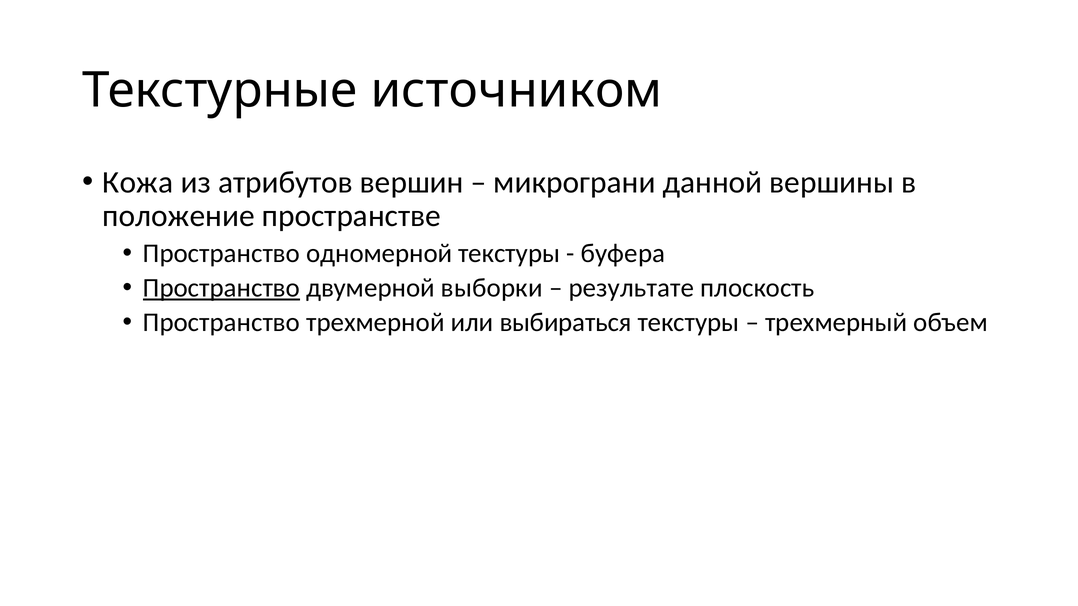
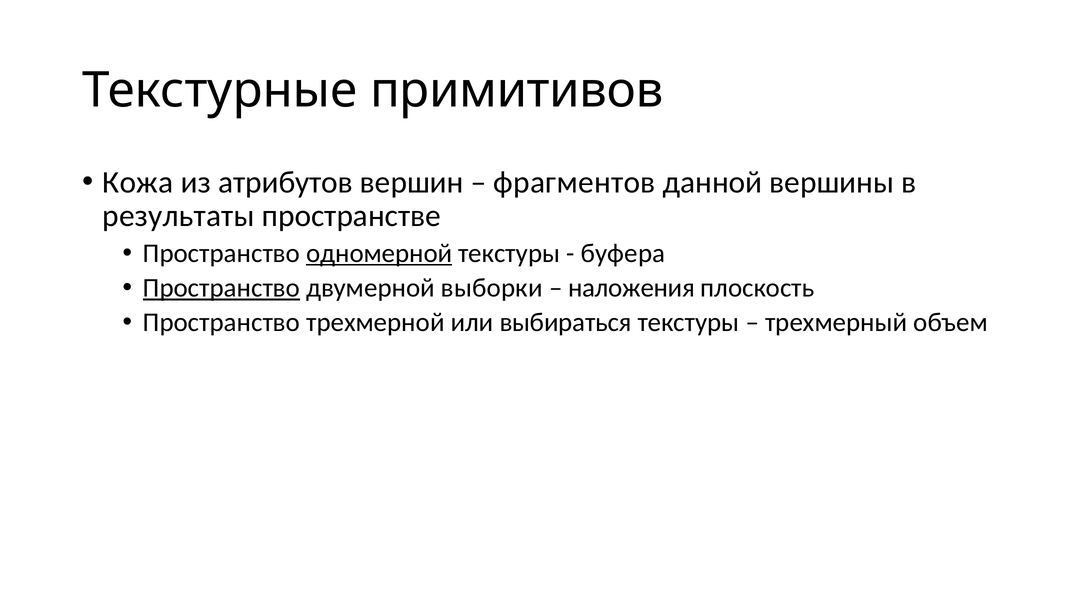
источником: источником -> примитивов (517, 91)
микрограни: микрограни -> фрагментов (574, 182)
положение: положение -> результаты (178, 216)
одномерной underline: none -> present (379, 253)
результате: результате -> наложения (632, 288)
